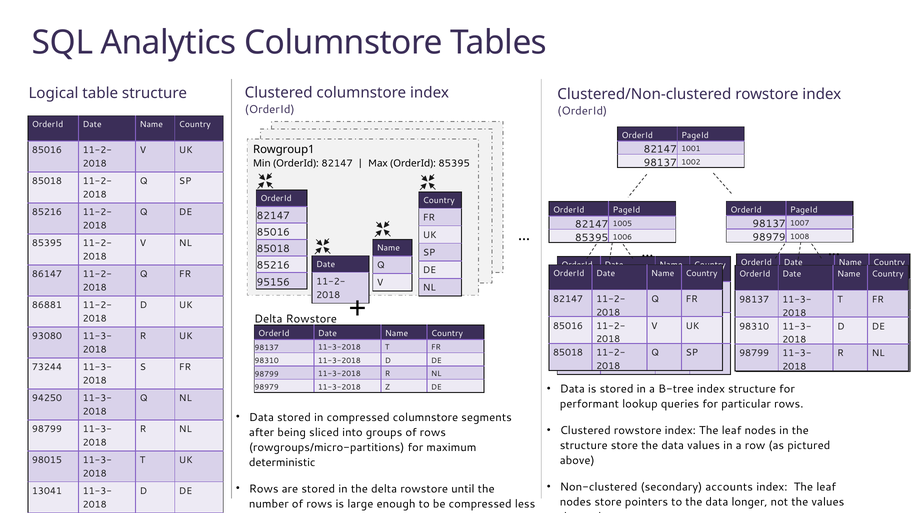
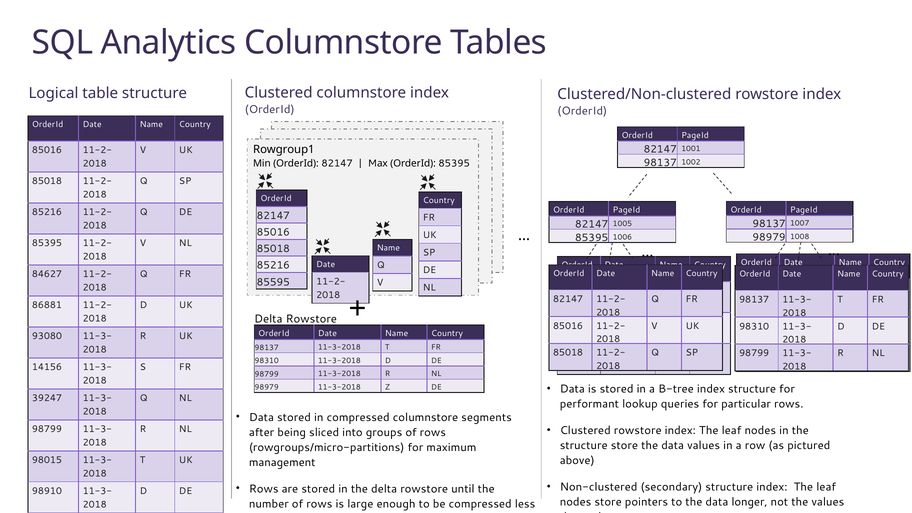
86147: 86147 -> 84627 (47, 274)
95156: 95156 -> 85595 (273, 282)
73244: 73244 -> 14156 (47, 367)
94250: 94250 -> 39247 (47, 398)
deterministic: deterministic -> management (282, 462)
secondary accounts: accounts -> structure (729, 487)
13041: 13041 -> 98910 (47, 491)
